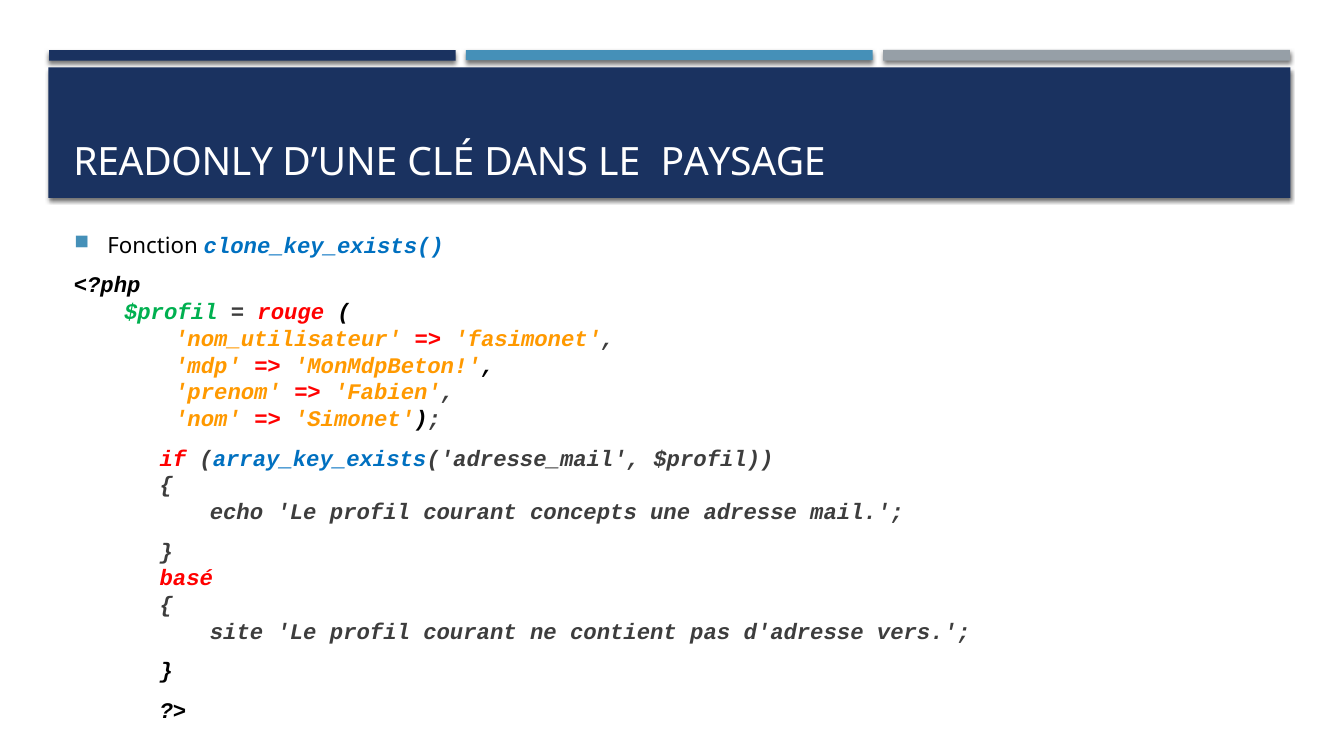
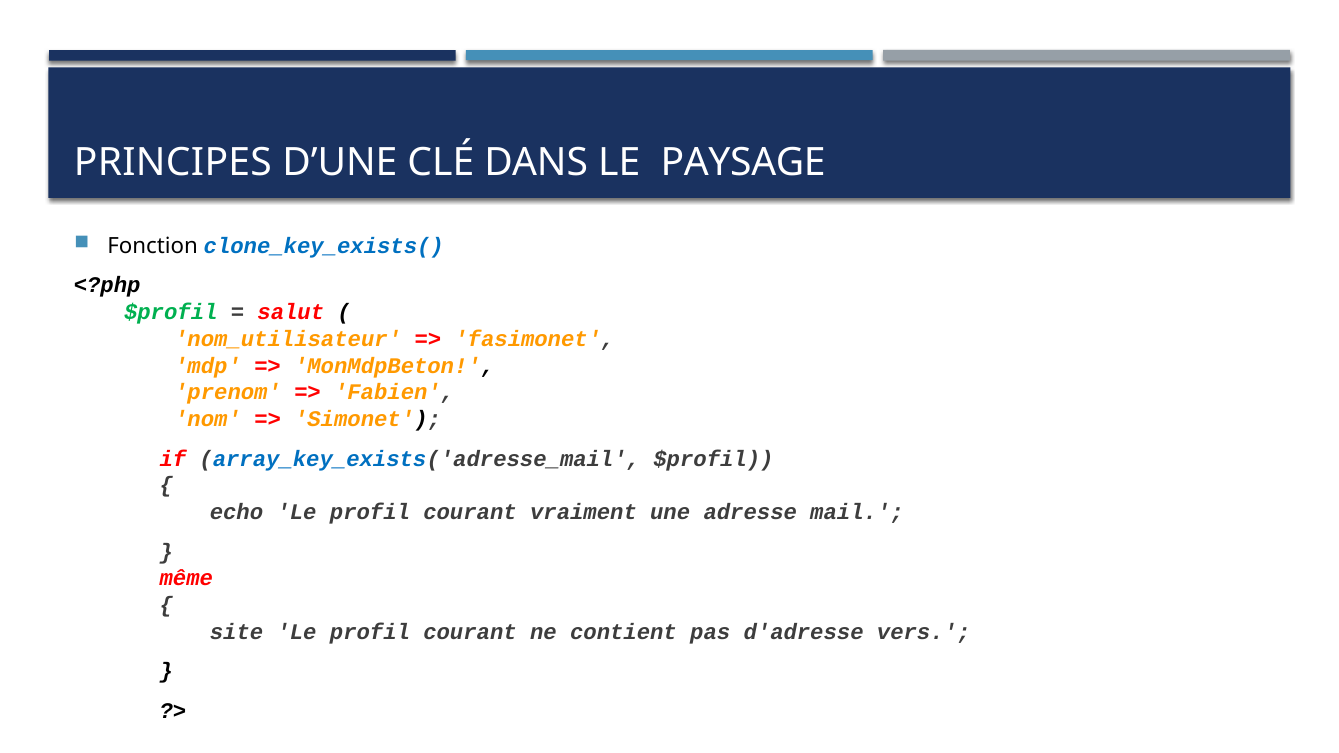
READONLY: READONLY -> PRINCIPES (173, 163)
rouge: rouge -> salut (291, 312)
concepts: concepts -> vraiment (583, 512)
basé: basé -> même (186, 579)
